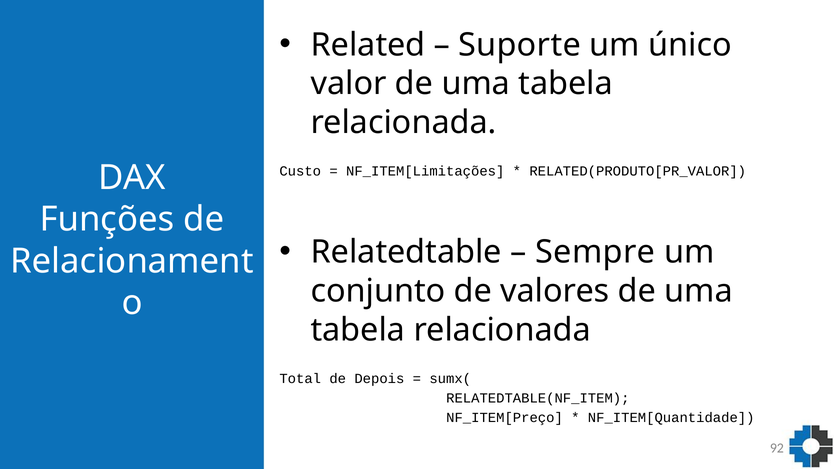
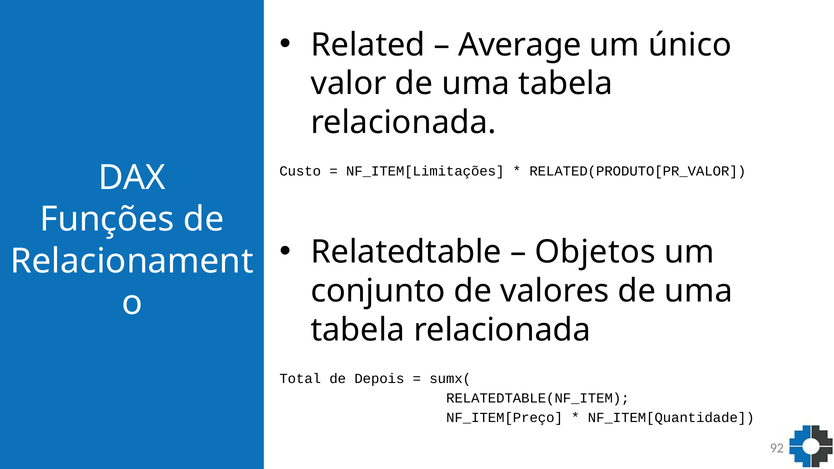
Suporte: Suporte -> Average (520, 45)
Sempre: Sempre -> Objetos (595, 252)
